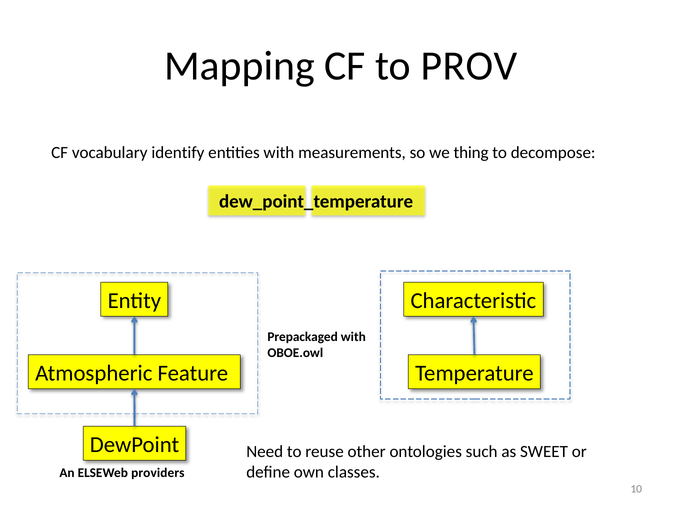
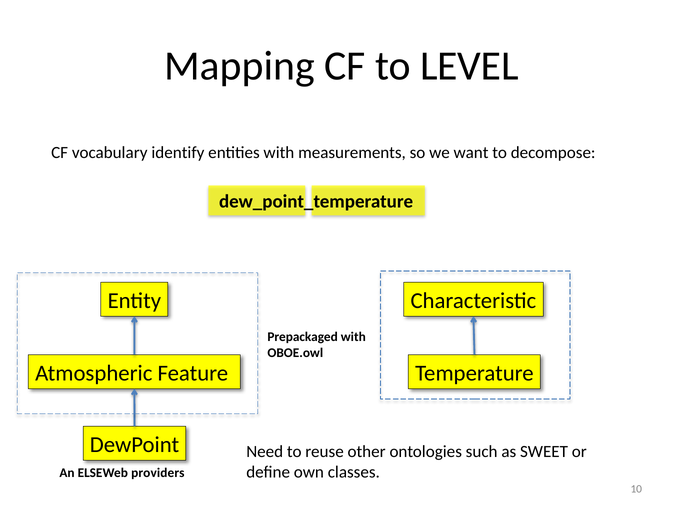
PROV: PROV -> LEVEL (469, 66)
thing: thing -> want (471, 153)
